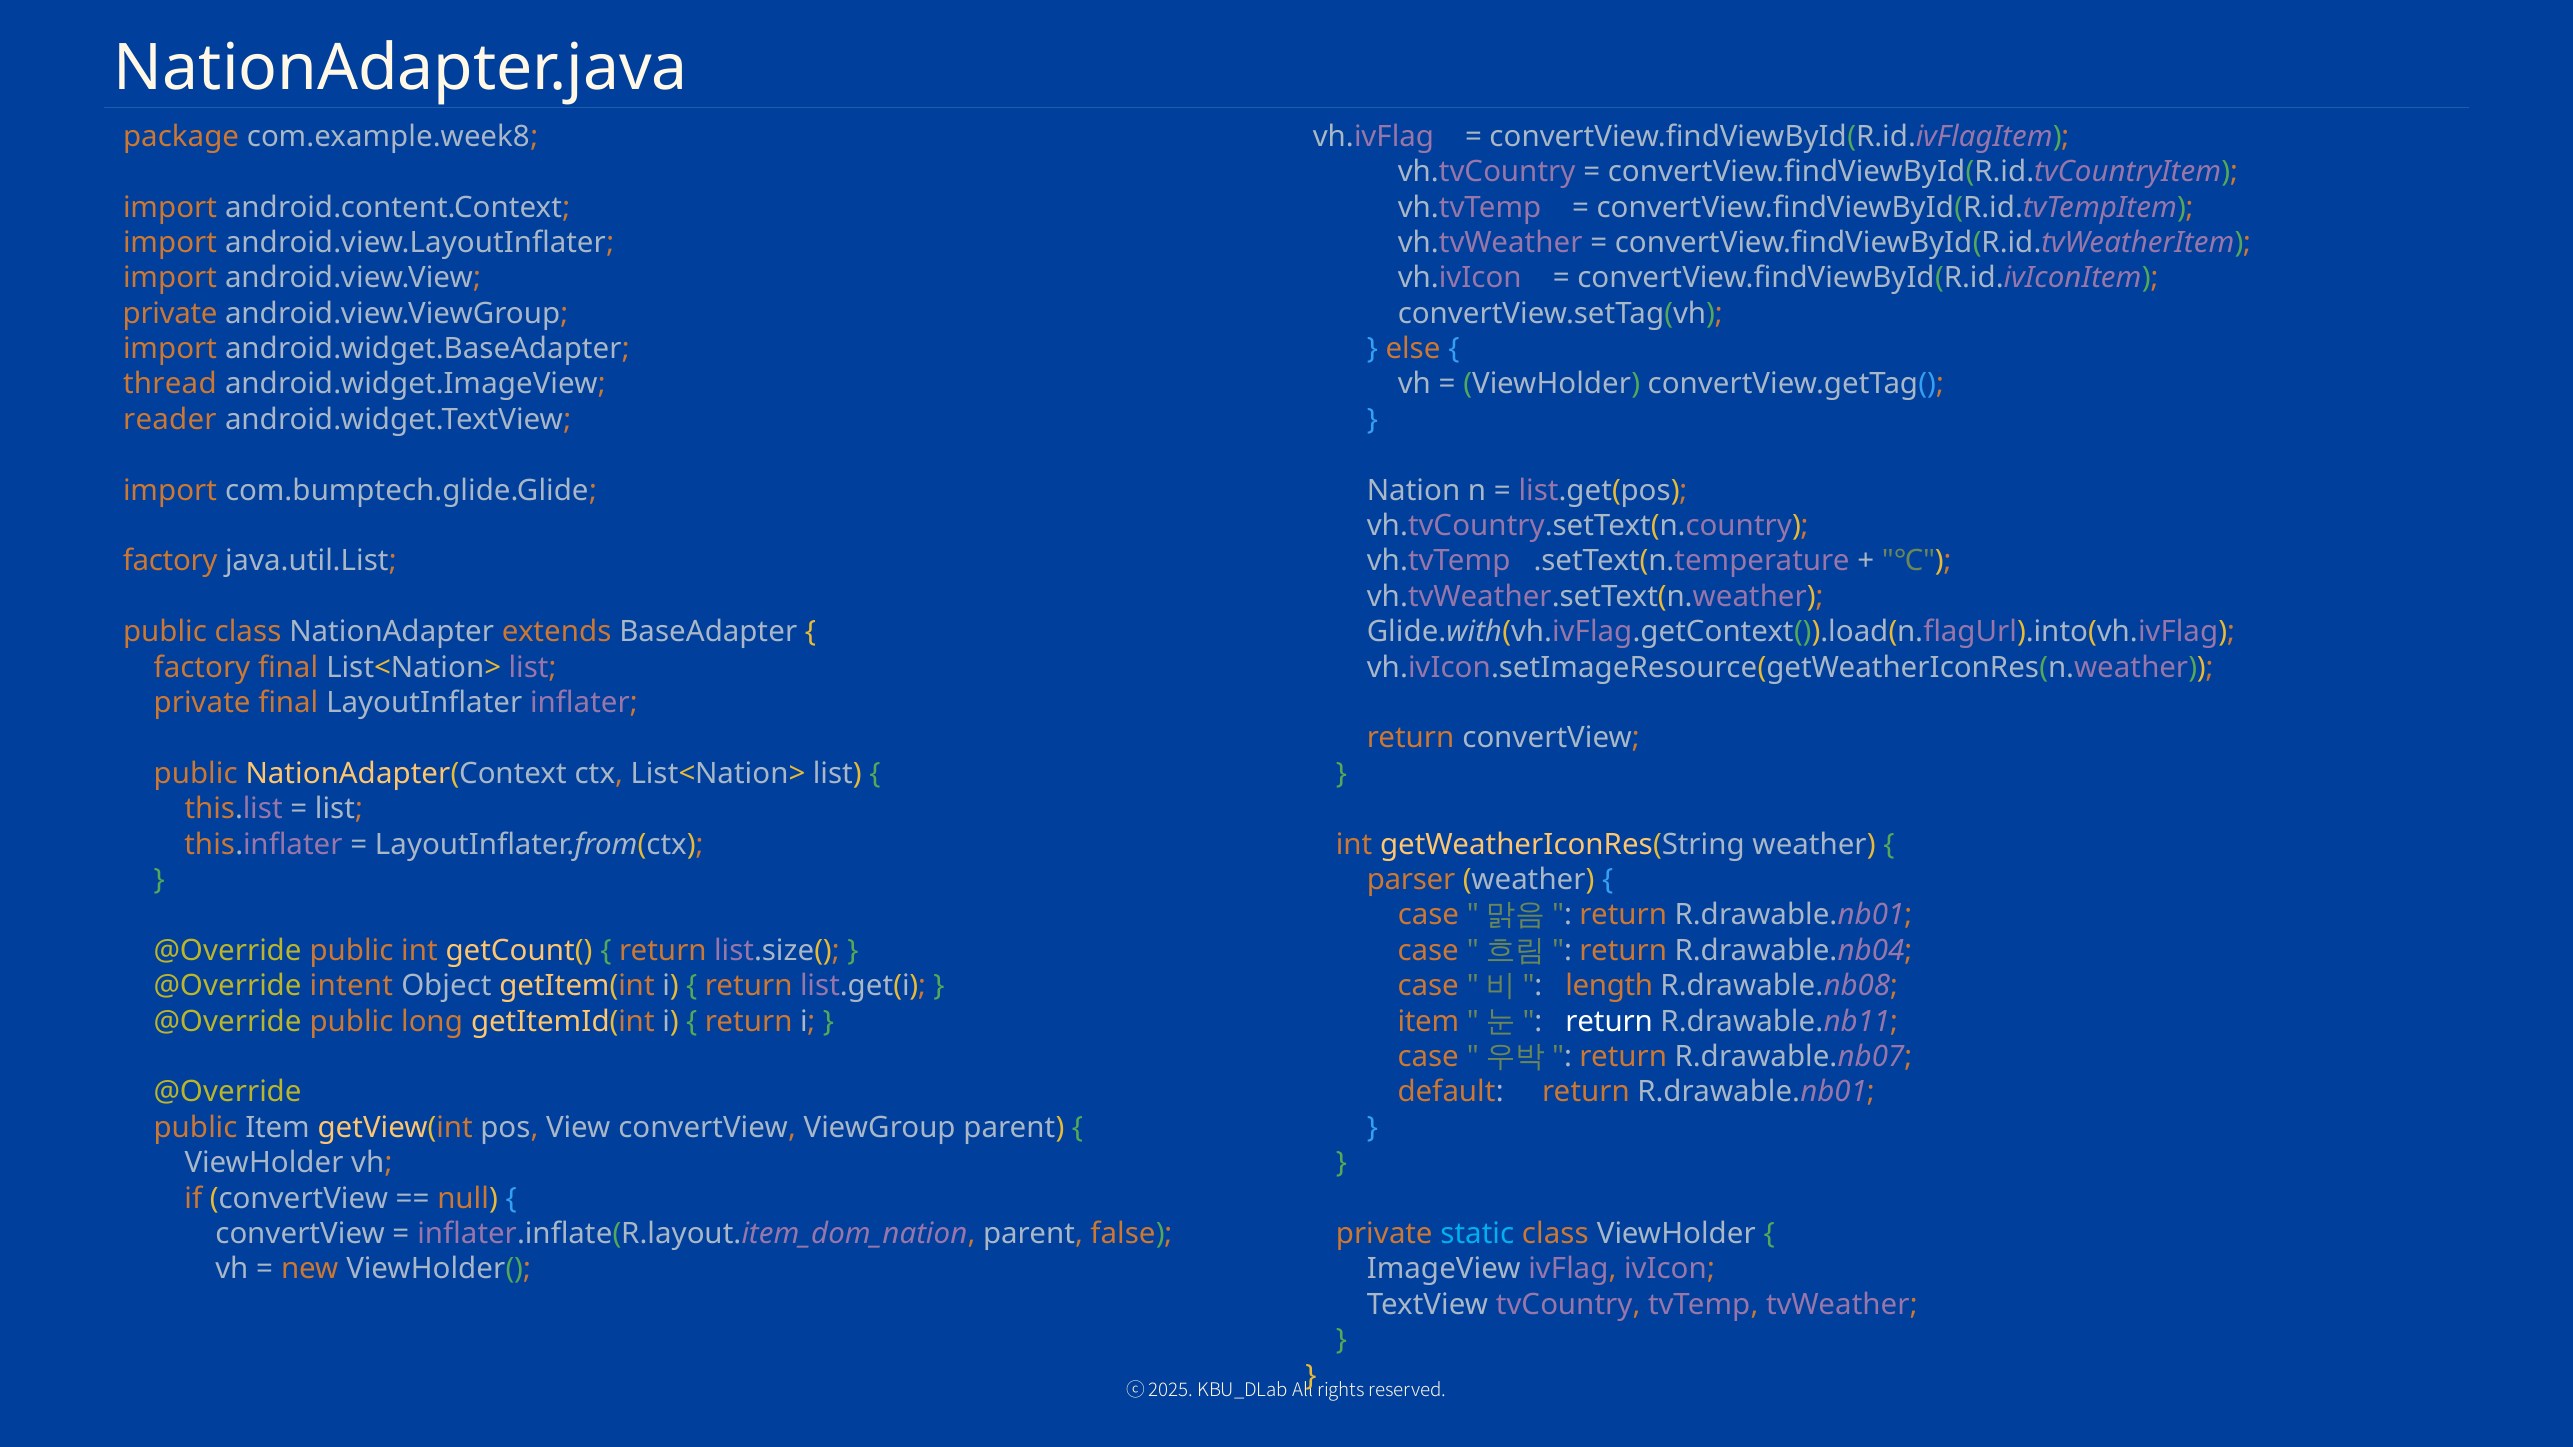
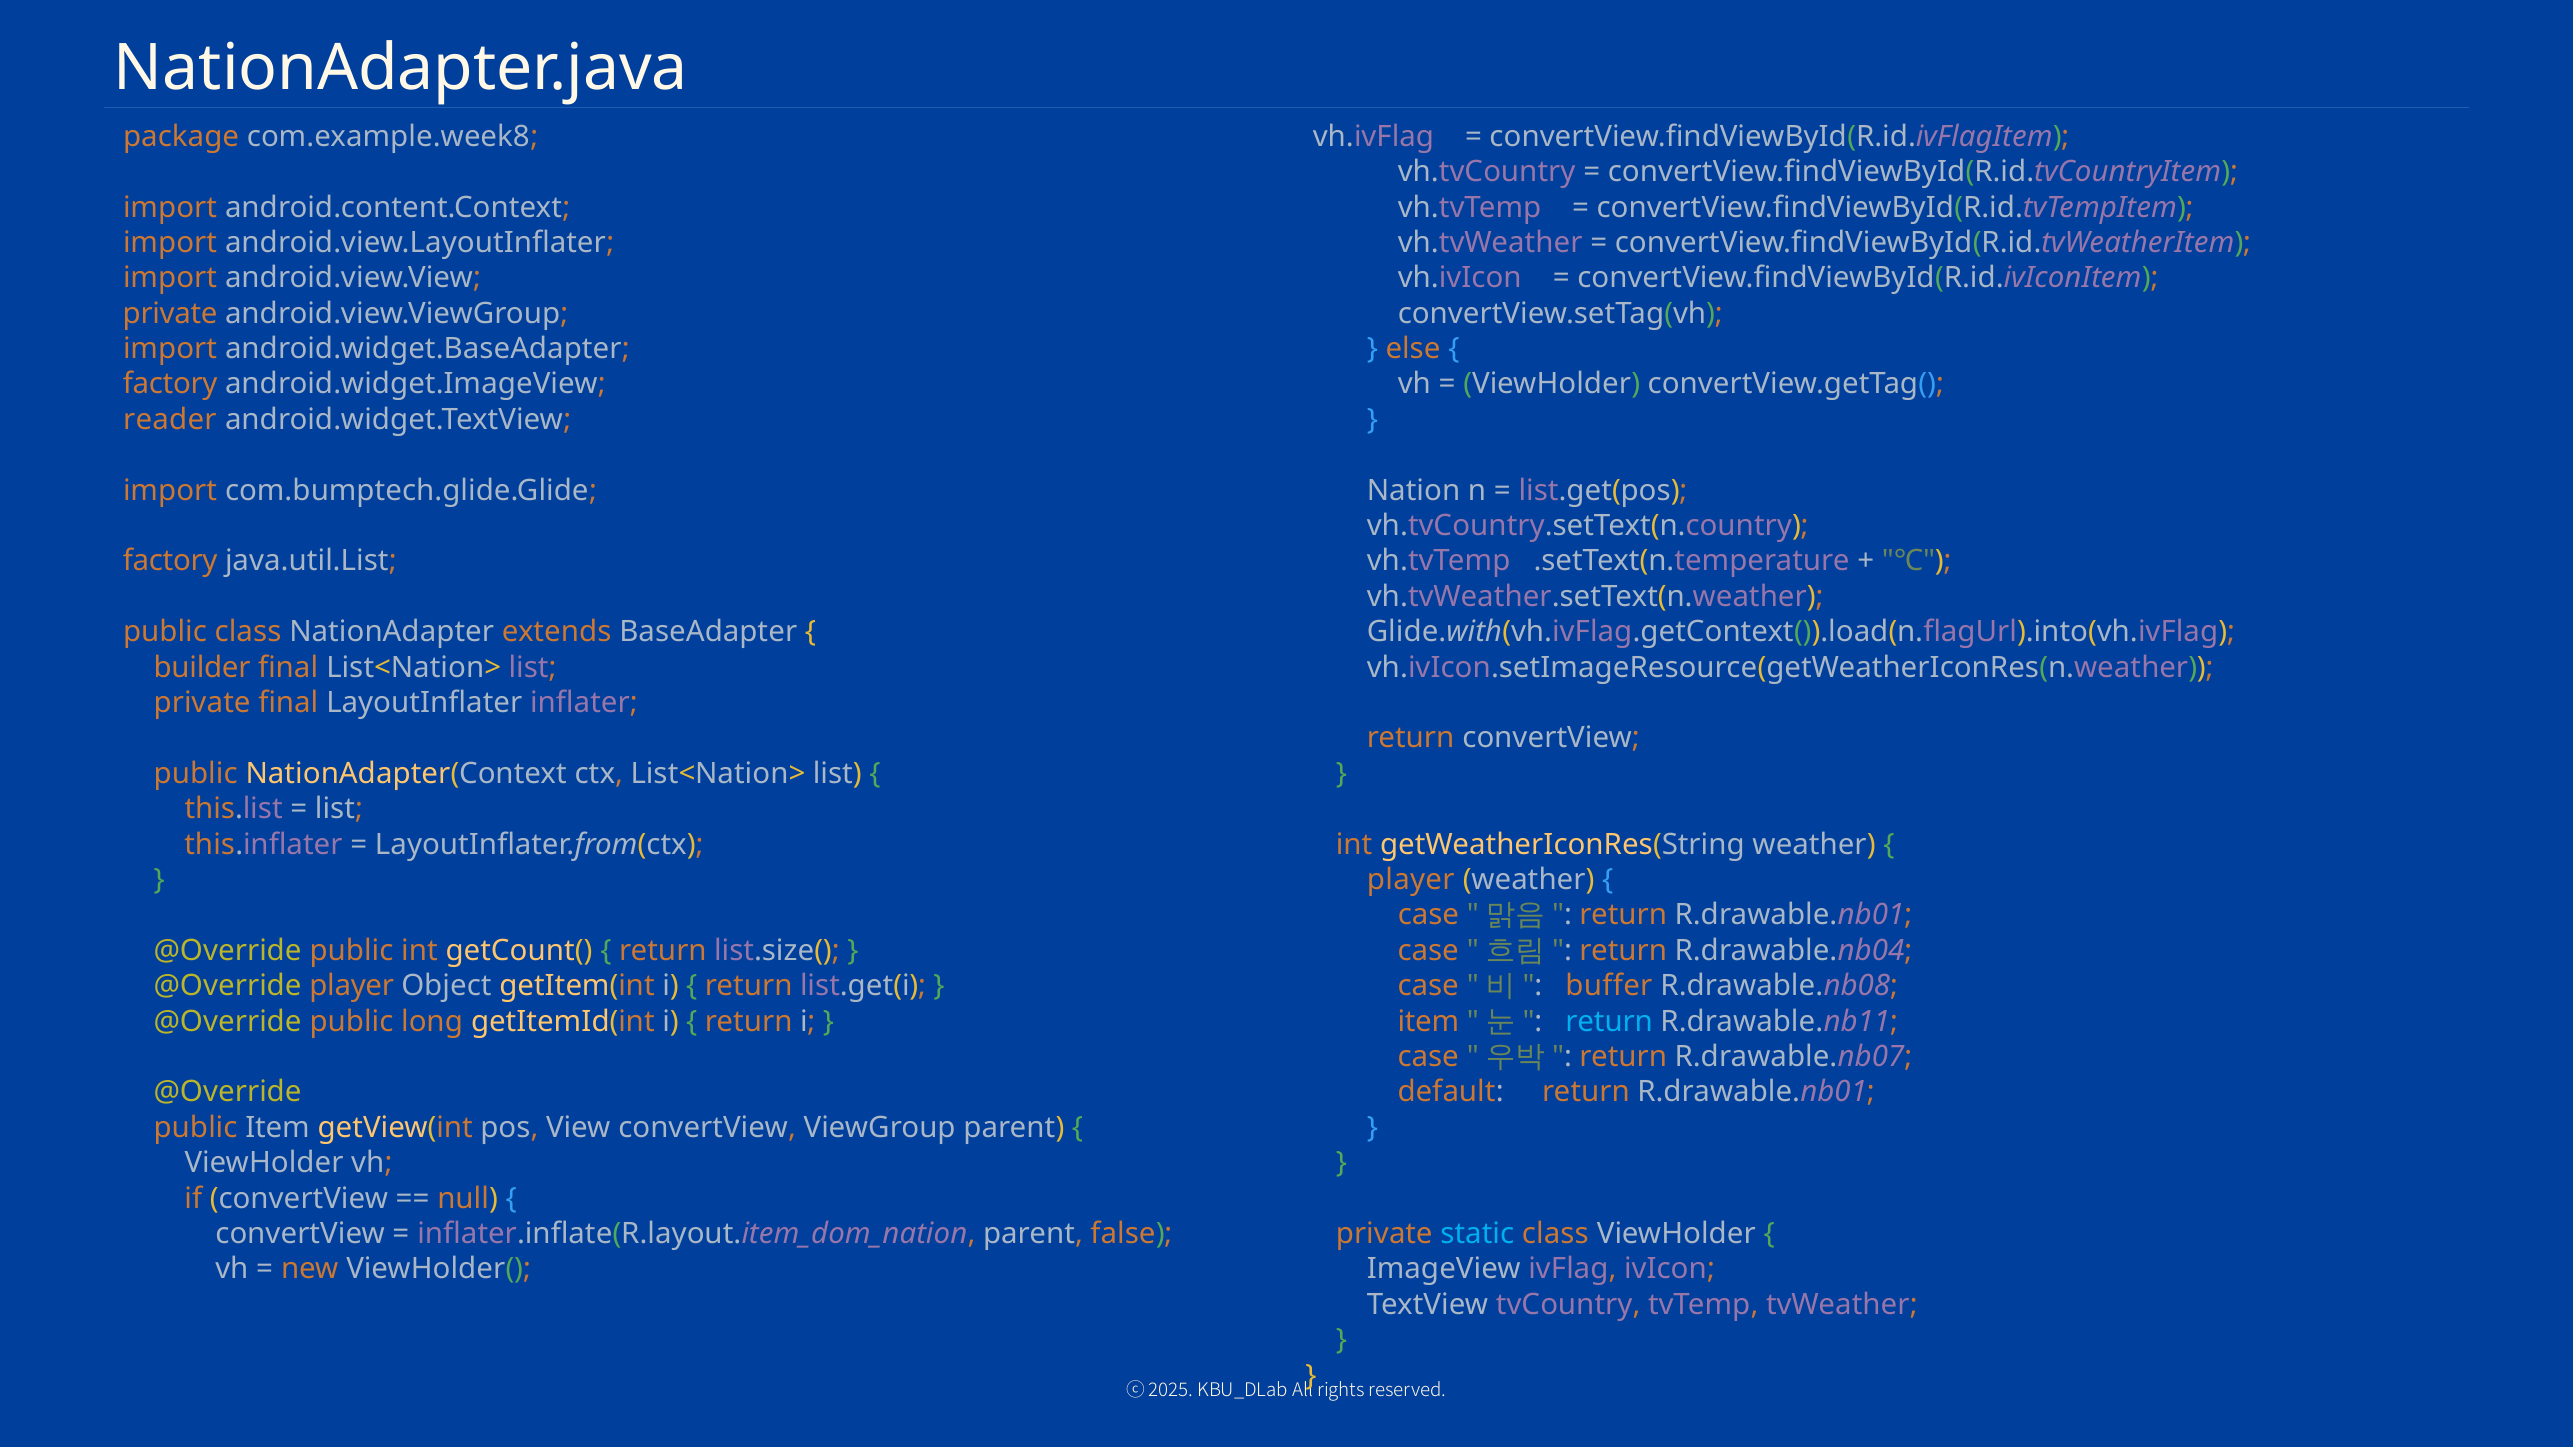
thread: thread -> factory (170, 384)
factory: factory -> builder (202, 668)
parser: parser -> player (1411, 880)
@Override intent: intent -> player (352, 986)
length: length -> buffer (1609, 986)
return colour: white -> light blue (1609, 1022)
